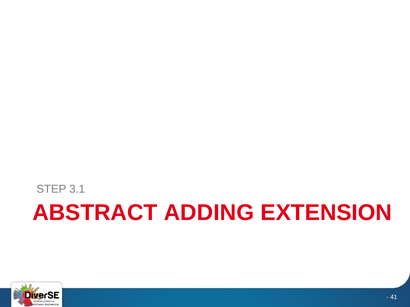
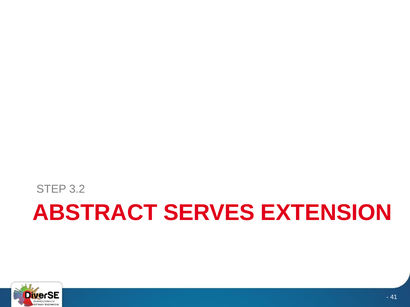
3.1: 3.1 -> 3.2 (77, 189)
ADDING: ADDING -> SERVES (209, 213)
